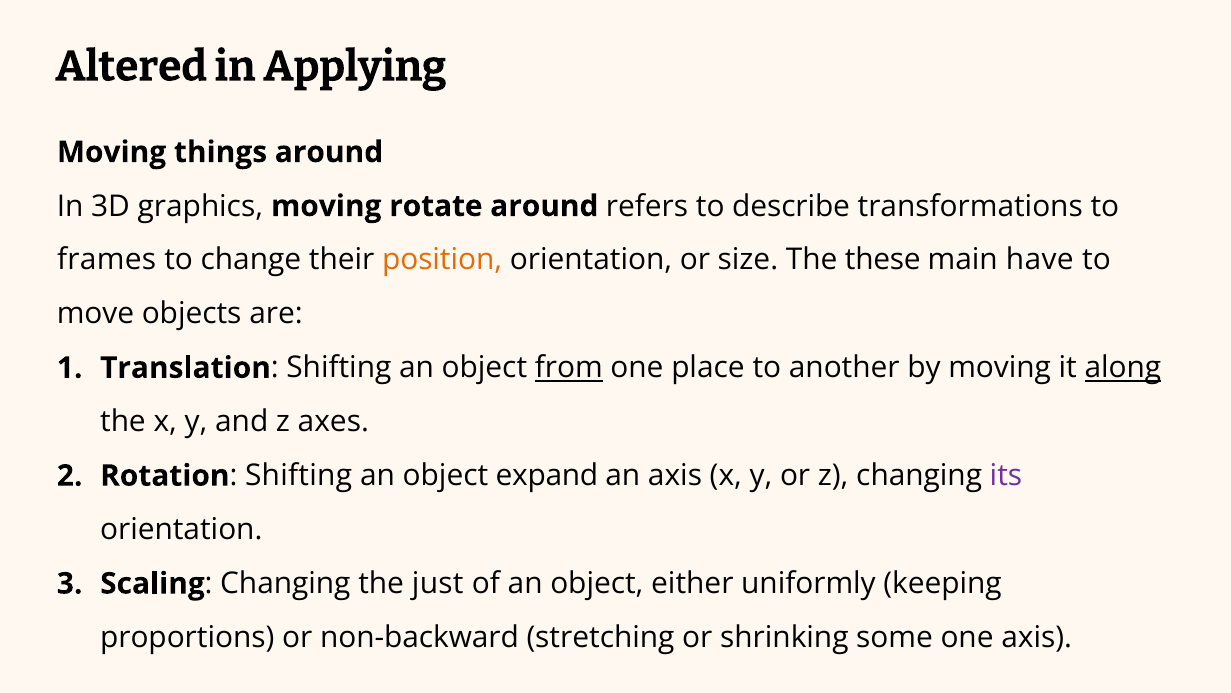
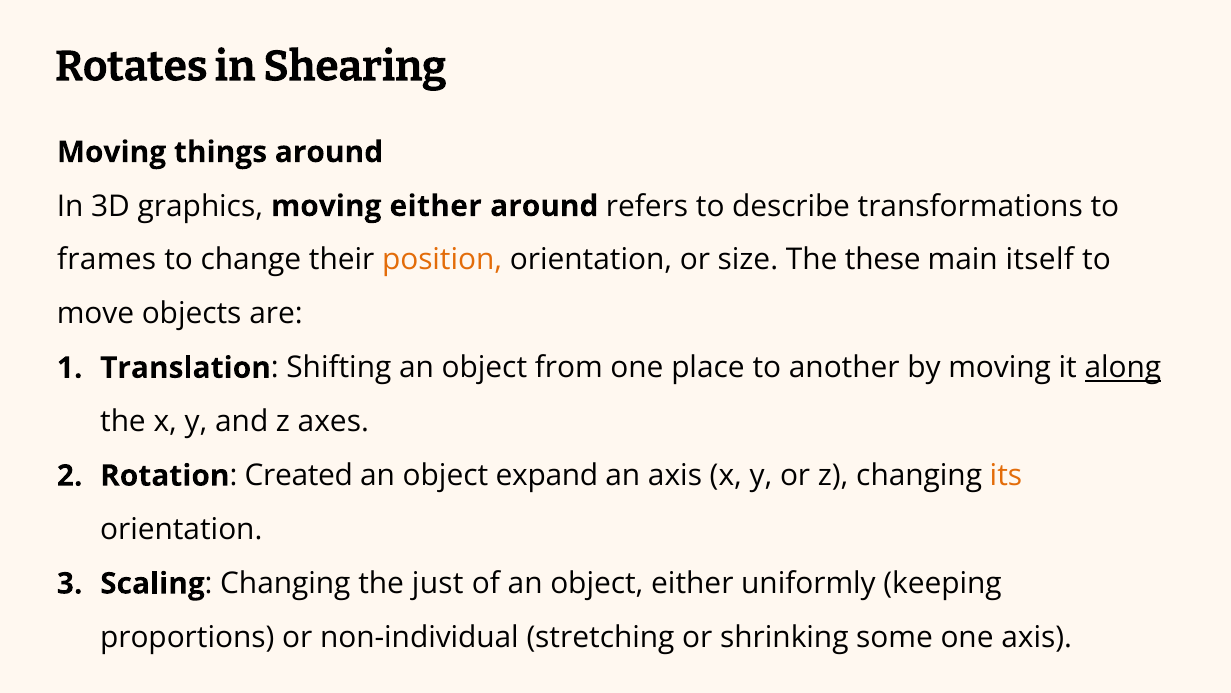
Altered: Altered -> Rotates (131, 66)
Applying: Applying -> Shearing (355, 66)
moving rotate: rotate -> either (436, 206)
have: have -> itself (1040, 260)
from underline: present -> none (569, 368)
Rotation Shifting: Shifting -> Created (299, 475)
its colour: purple -> orange (1006, 475)
non-backward: non-backward -> non-individual (419, 637)
